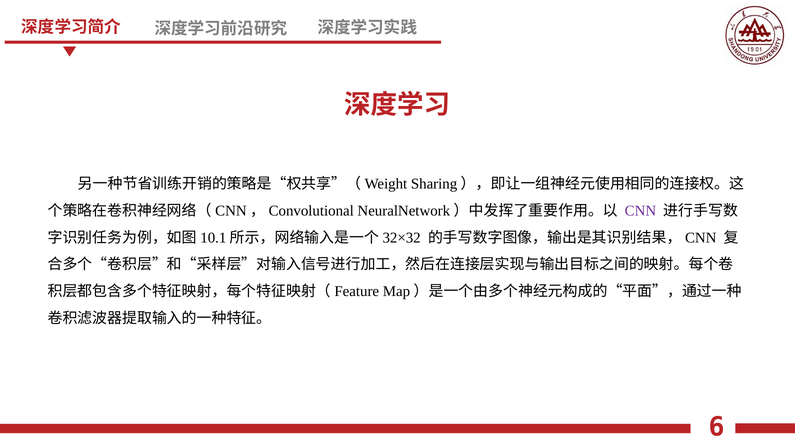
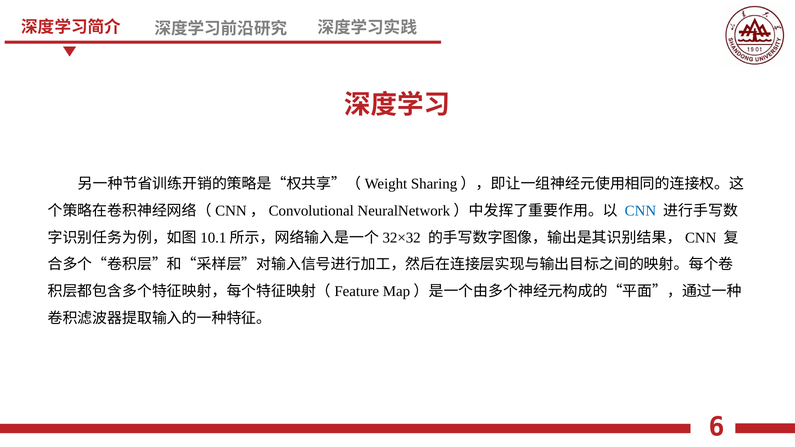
CNN colour: purple -> blue (640, 211)
